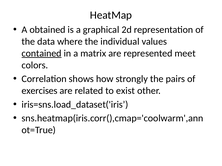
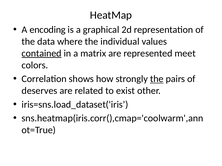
obtained: obtained -> encoding (48, 30)
the underline: none -> present (157, 79)
exercises: exercises -> deserves (39, 91)
